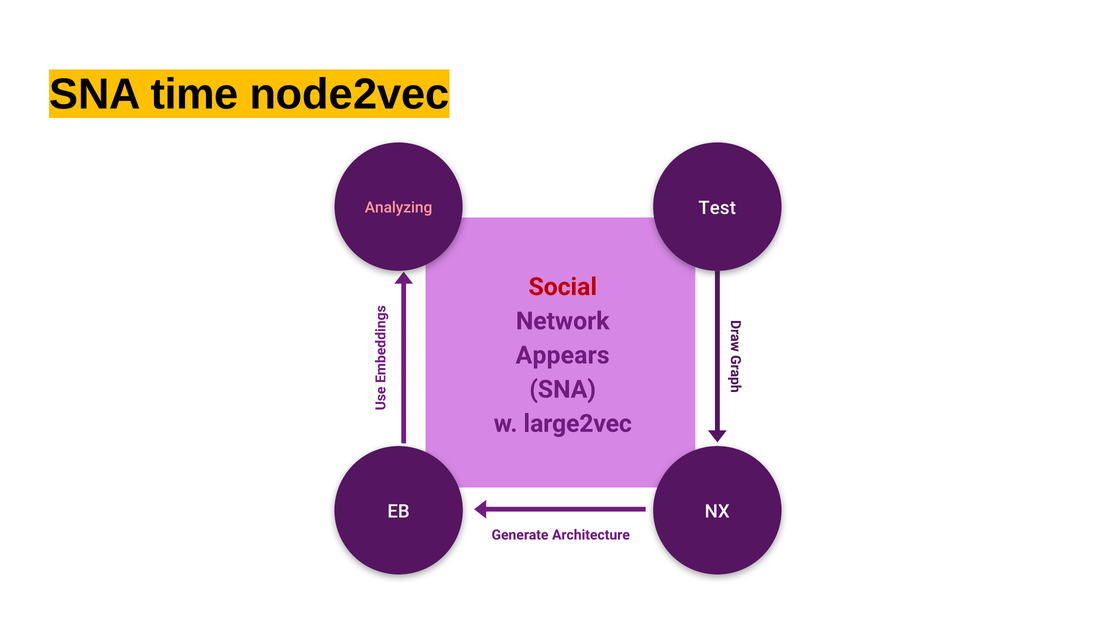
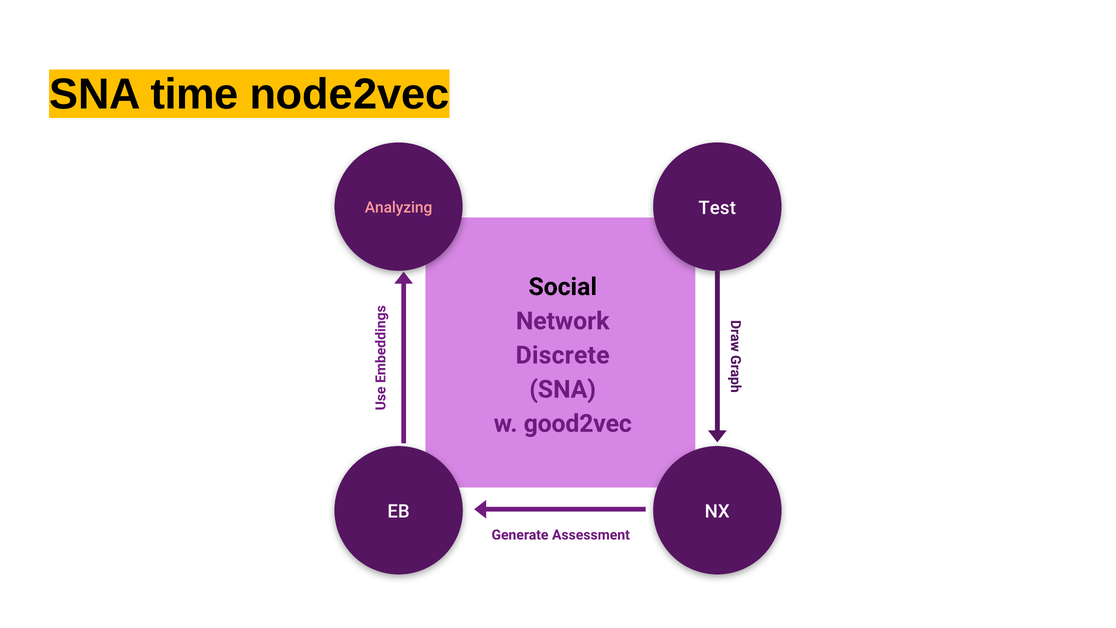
Social colour: red -> black (563, 287)
Appears: Appears -> Discrete (563, 355)
large2vec: large2vec -> good2vec (578, 424)
Architecture: Architecture -> Assessment (591, 535)
